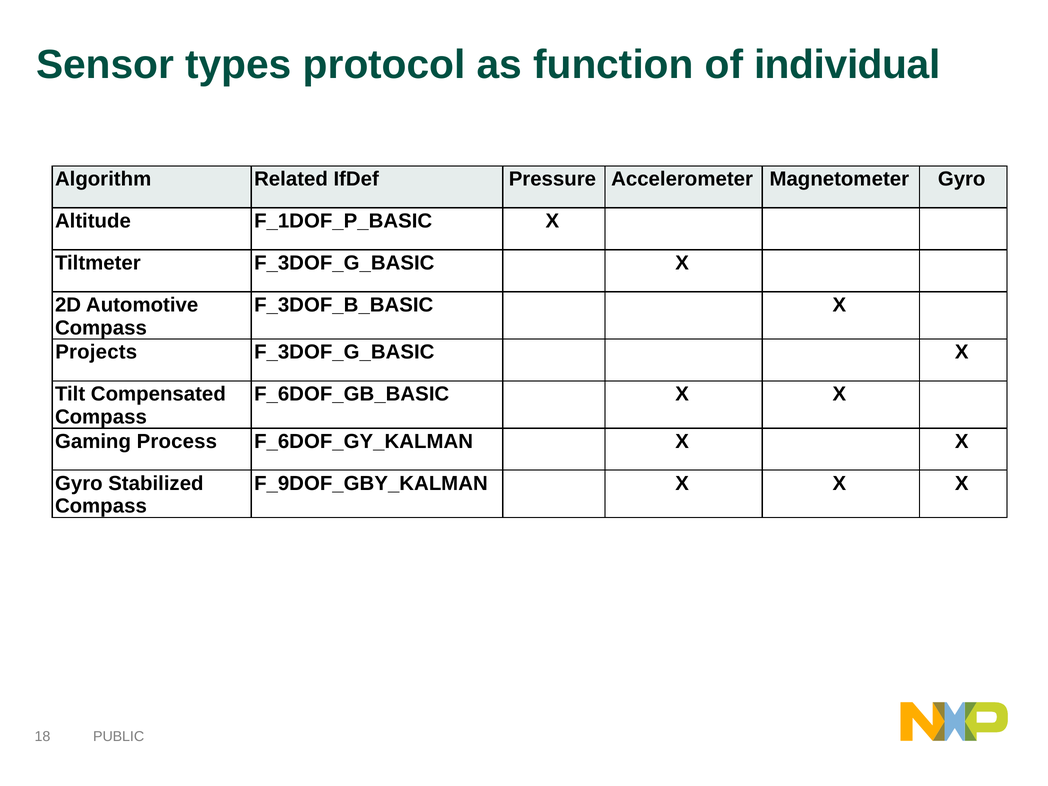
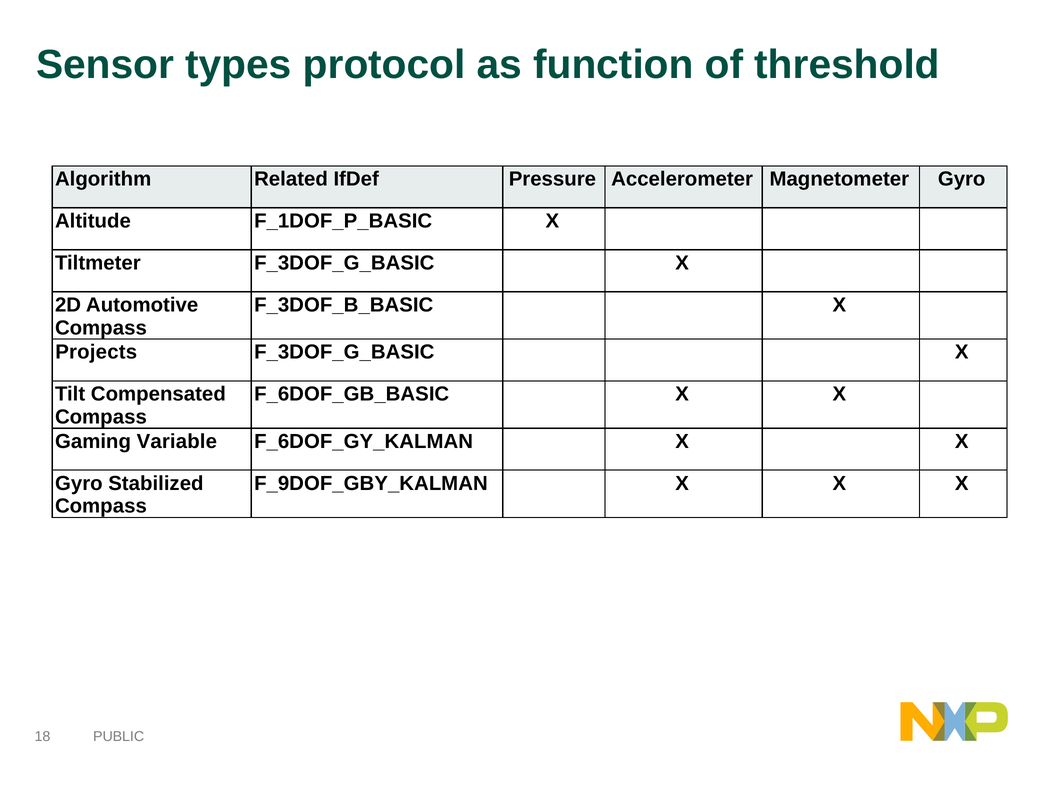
individual: individual -> threshold (847, 65)
Process: Process -> Variable (177, 441)
